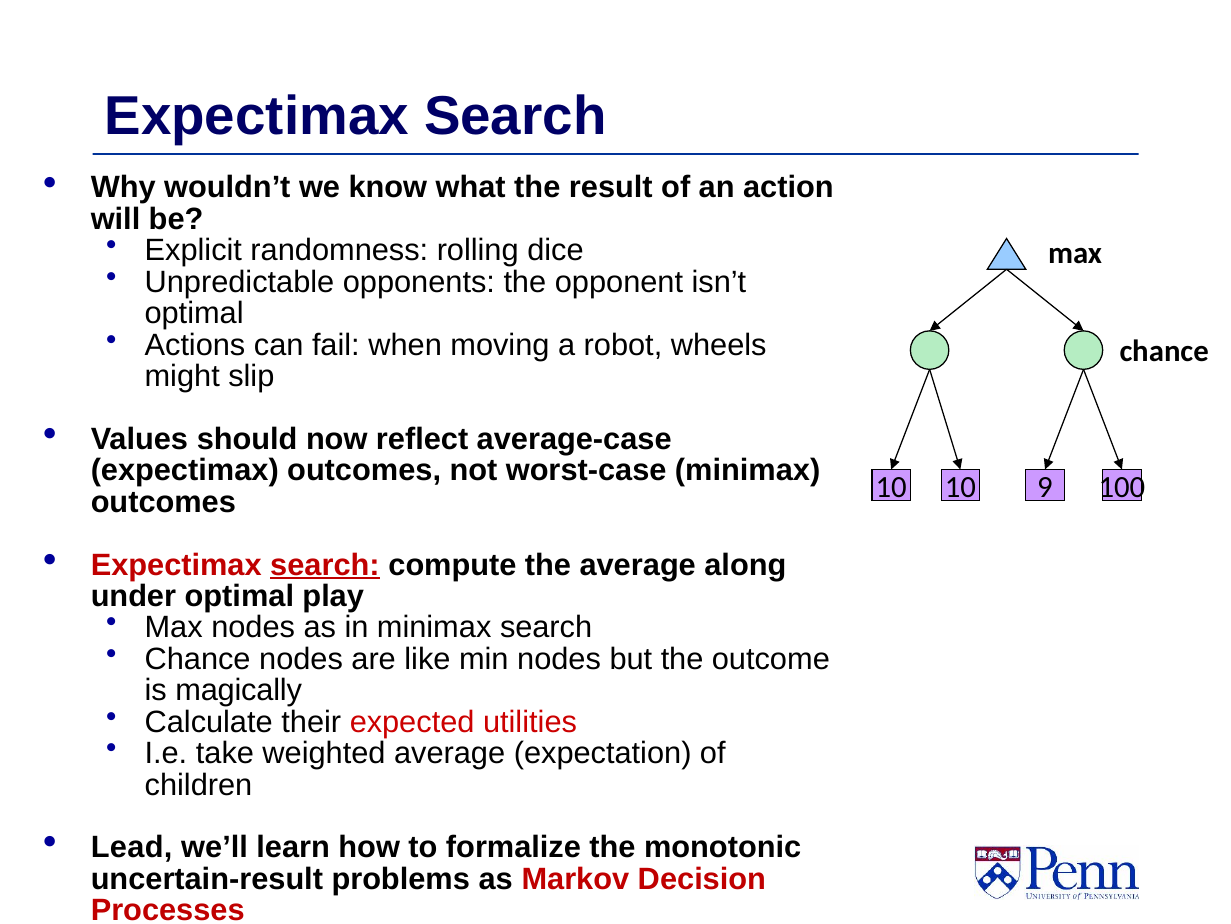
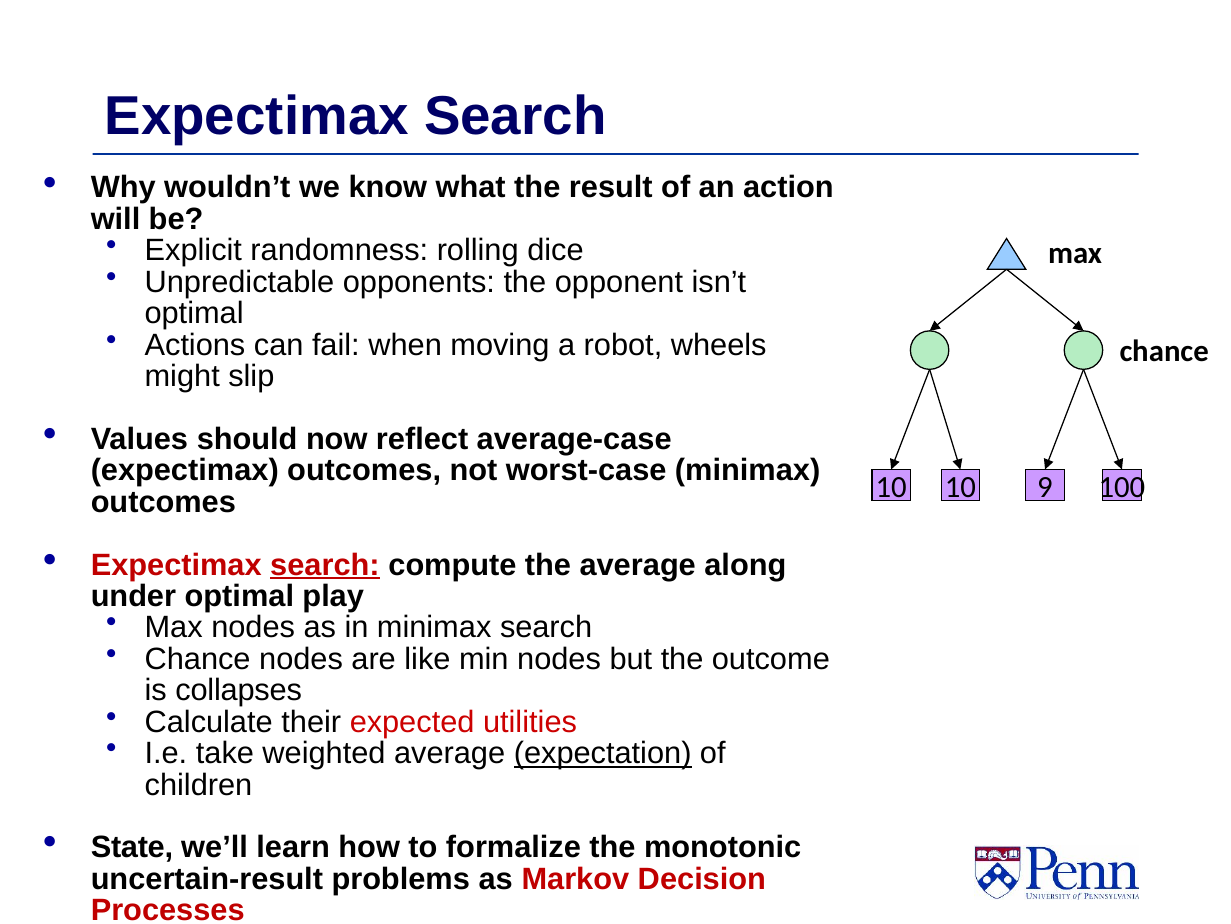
magically: magically -> collapses (239, 690)
expectation underline: none -> present (603, 753)
Lead: Lead -> State (132, 847)
